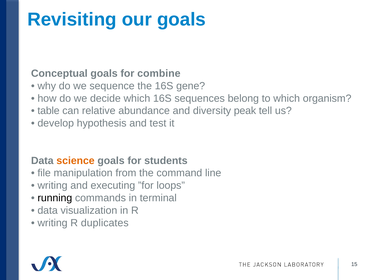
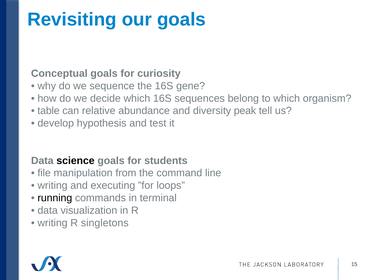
combine: combine -> curiosity (159, 74)
science colour: orange -> black (76, 161)
duplicates: duplicates -> singletons (105, 223)
